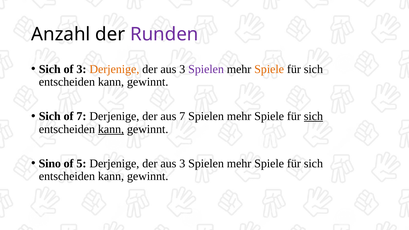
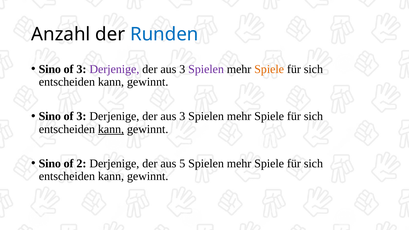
Runden colour: purple -> blue (164, 34)
Sich: Sich -> Sino (50, 69)
Derjenige colour: orange -> purple (114, 69)
Sich: Sich -> Sino (50, 116)
7: 7 -> 3 (81, 116)
7: 7 -> 3 (182, 116)
sich underline: present -> none (313, 116)
5: 5 -> 2 (81, 164)
3: 3 -> 5 (182, 164)
